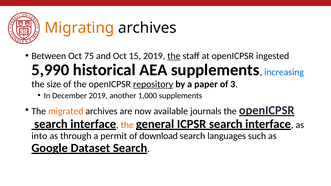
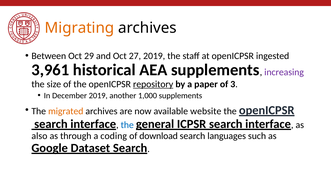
75: 75 -> 29 (89, 56)
15: 15 -> 27 (135, 56)
the underline: present -> none (174, 56)
5,990: 5,990 -> 3,961 (50, 70)
increasing colour: blue -> purple (284, 72)
journals: journals -> website (206, 111)
the colour: orange -> blue (127, 125)
into: into -> also (39, 136)
permit: permit -> coding (114, 136)
